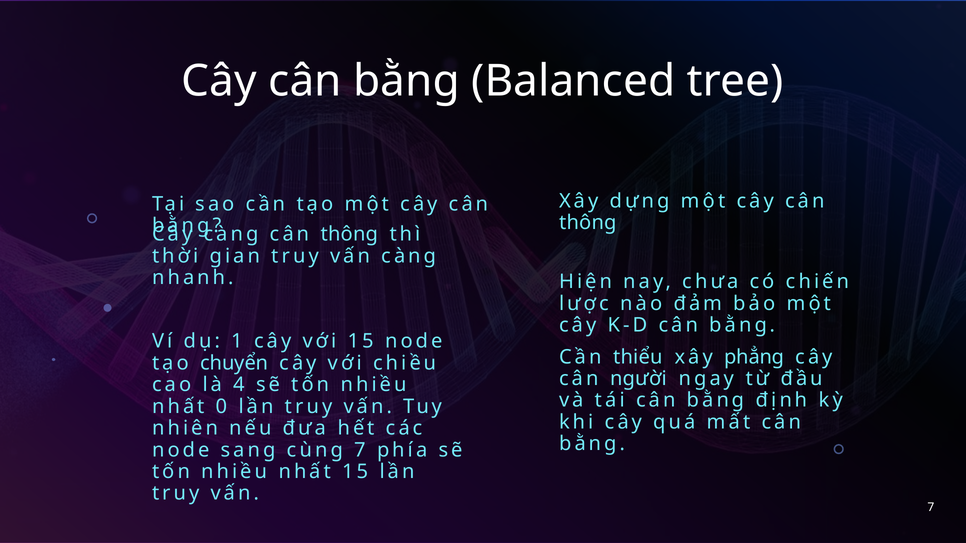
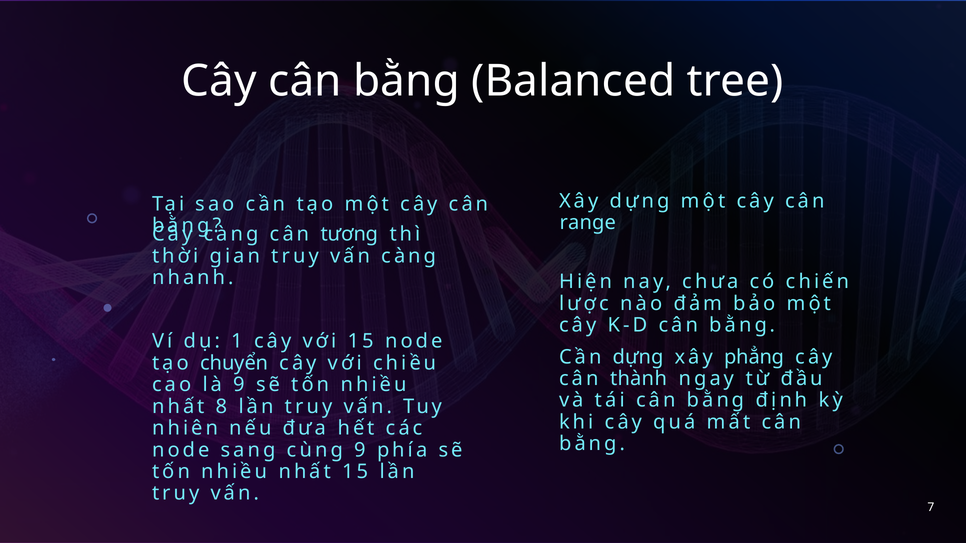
thông: thông -> range (588, 223)
càng cân thông: thông -> tương (349, 234)
Cần thiểu: thiểu -> dựng (638, 357)
người: người -> thành (639, 379)
là 4: 4 -> 9 (239, 385)
0: 0 -> 8 (222, 407)
cùng 7: 7 -> 9 (360, 450)
